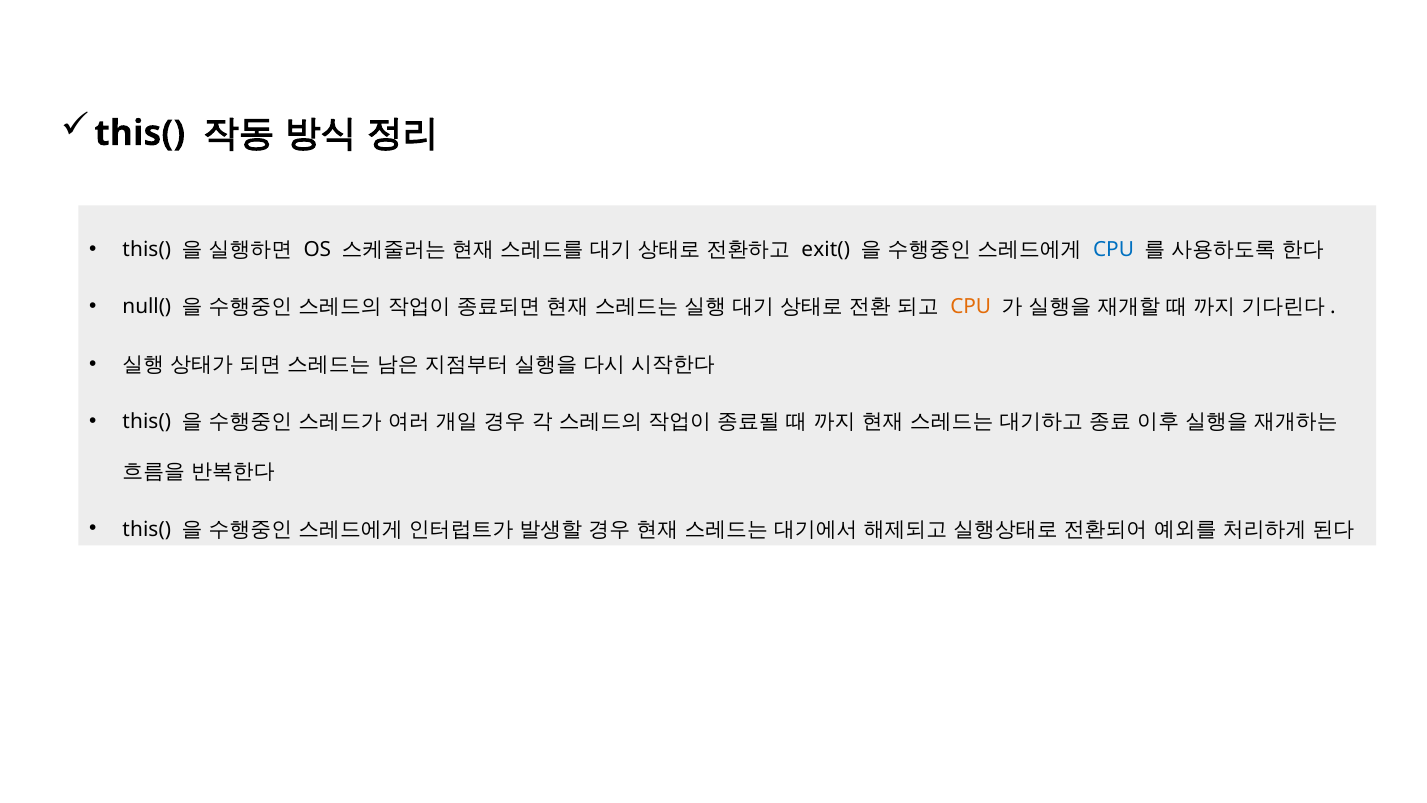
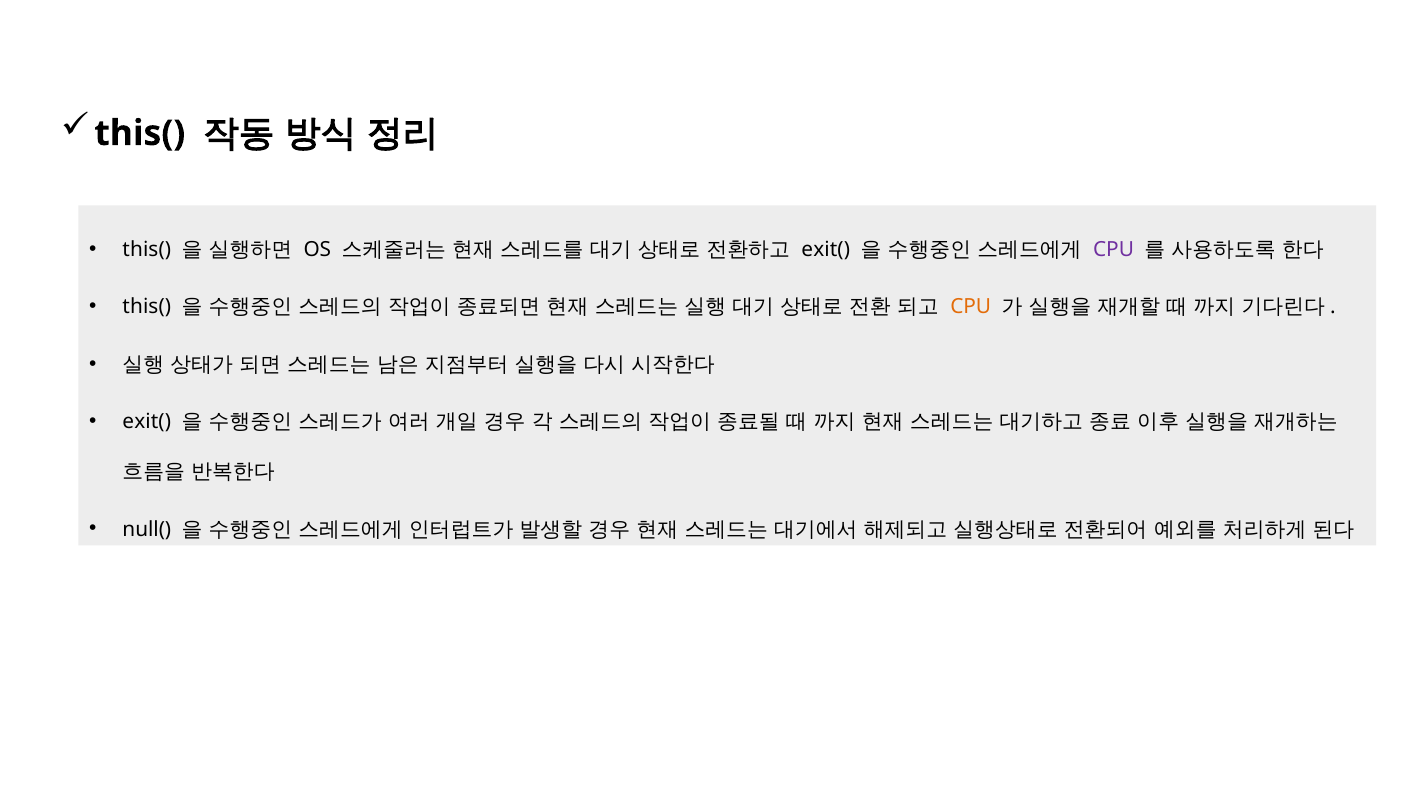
CPU colour: blue -> purple (1114, 249)
null(: null( -> this( (147, 307)
this(: this( -> exit( (147, 422)
this(: this( -> null( (147, 529)
